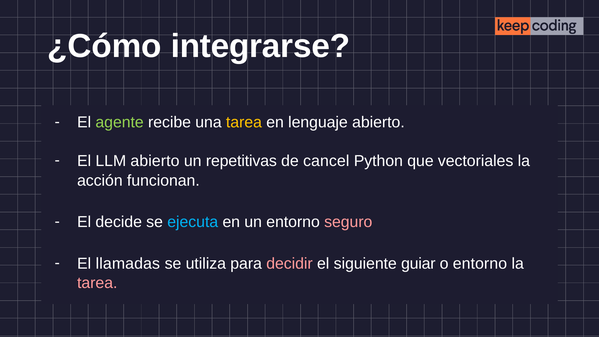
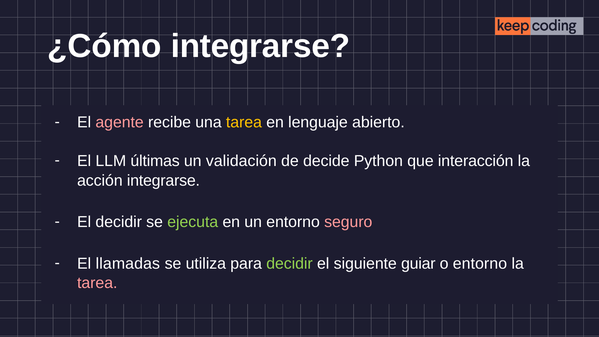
agente colour: light green -> pink (120, 122)
LLM abierto: abierto -> últimas (155, 161)
repetitivas: repetitivas -> validación (241, 161)
cancel: cancel -> decide (326, 161)
vectoriales: vectoriales -> interacción (476, 161)
acción funcionan: funcionan -> integrarse (163, 181)
El decide: decide -> decidir (119, 222)
ejecuta colour: light blue -> light green (193, 222)
decidir colour: pink -> light green (289, 263)
